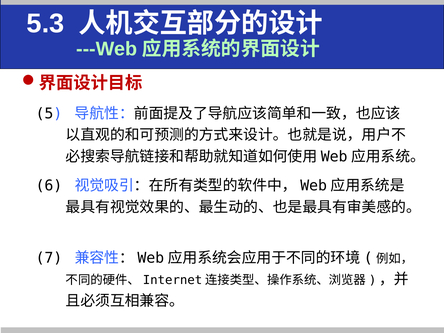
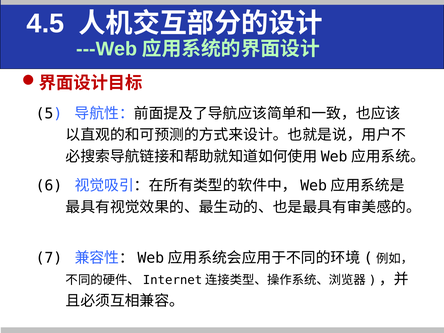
5.3: 5.3 -> 4.5 (45, 24)
